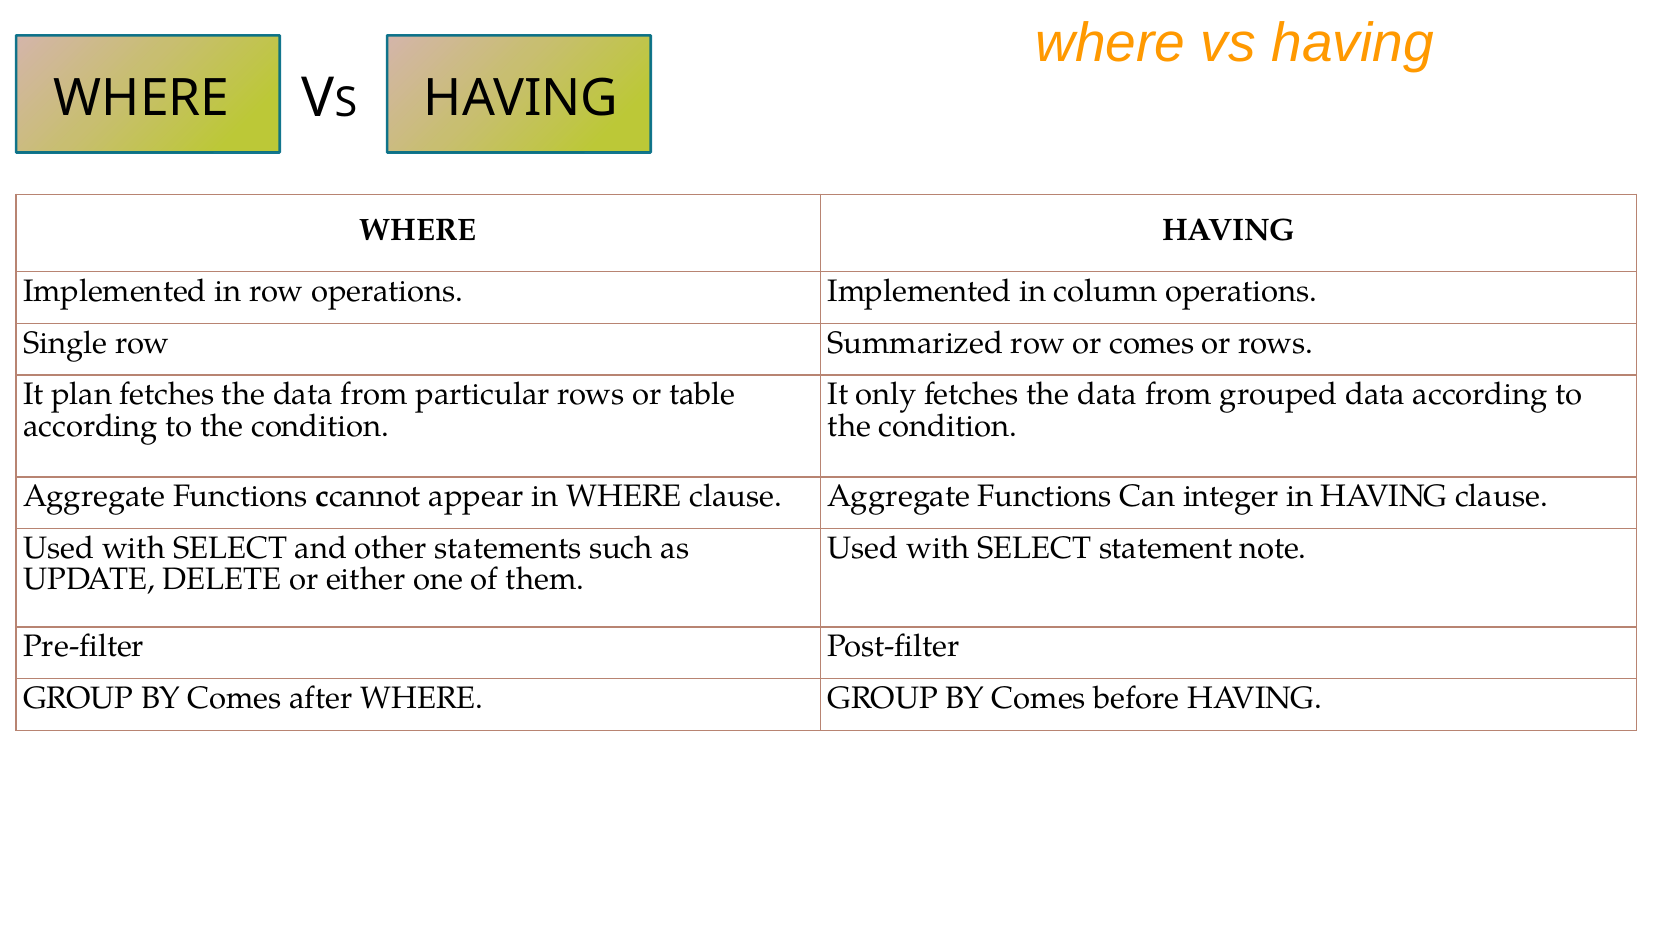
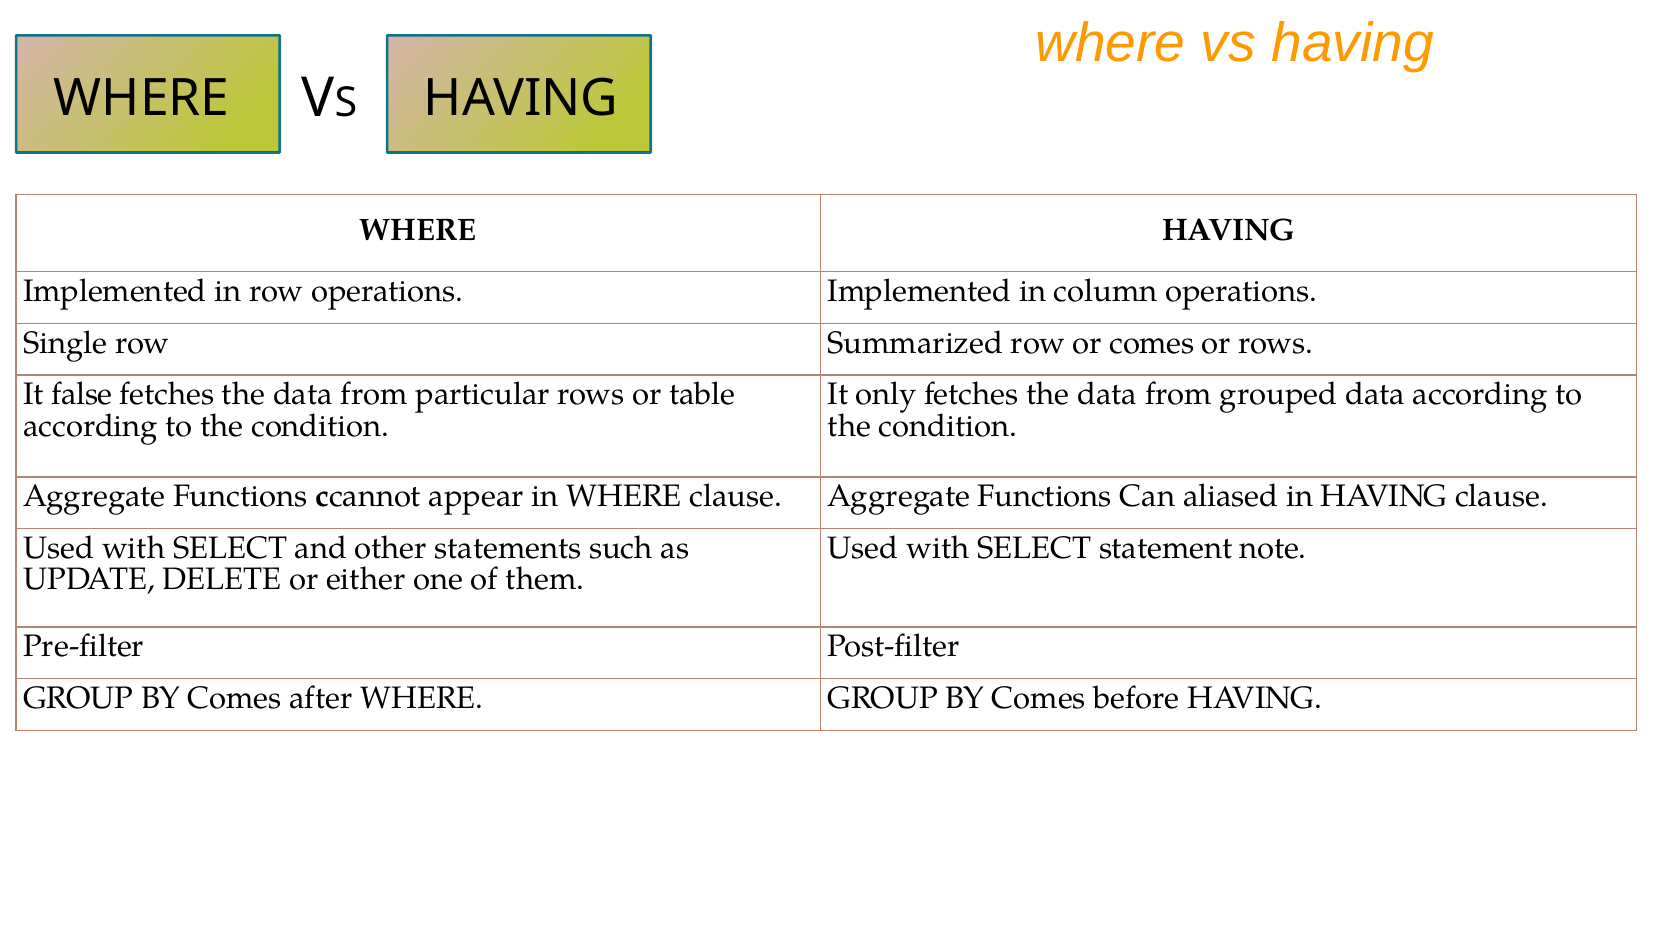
plan: plan -> false (82, 394)
integer: integer -> aliased (1231, 496)
